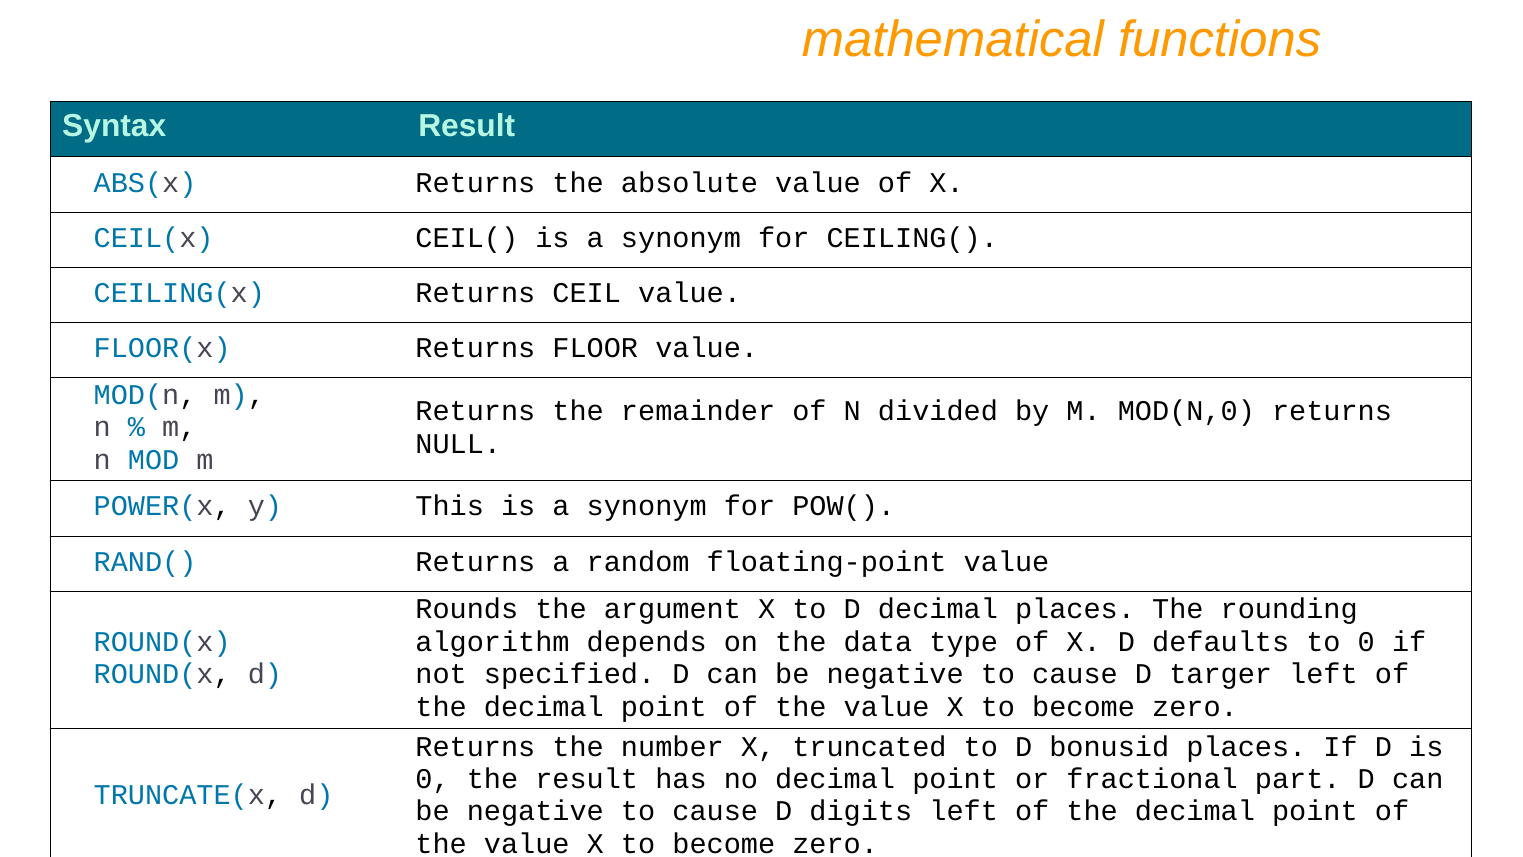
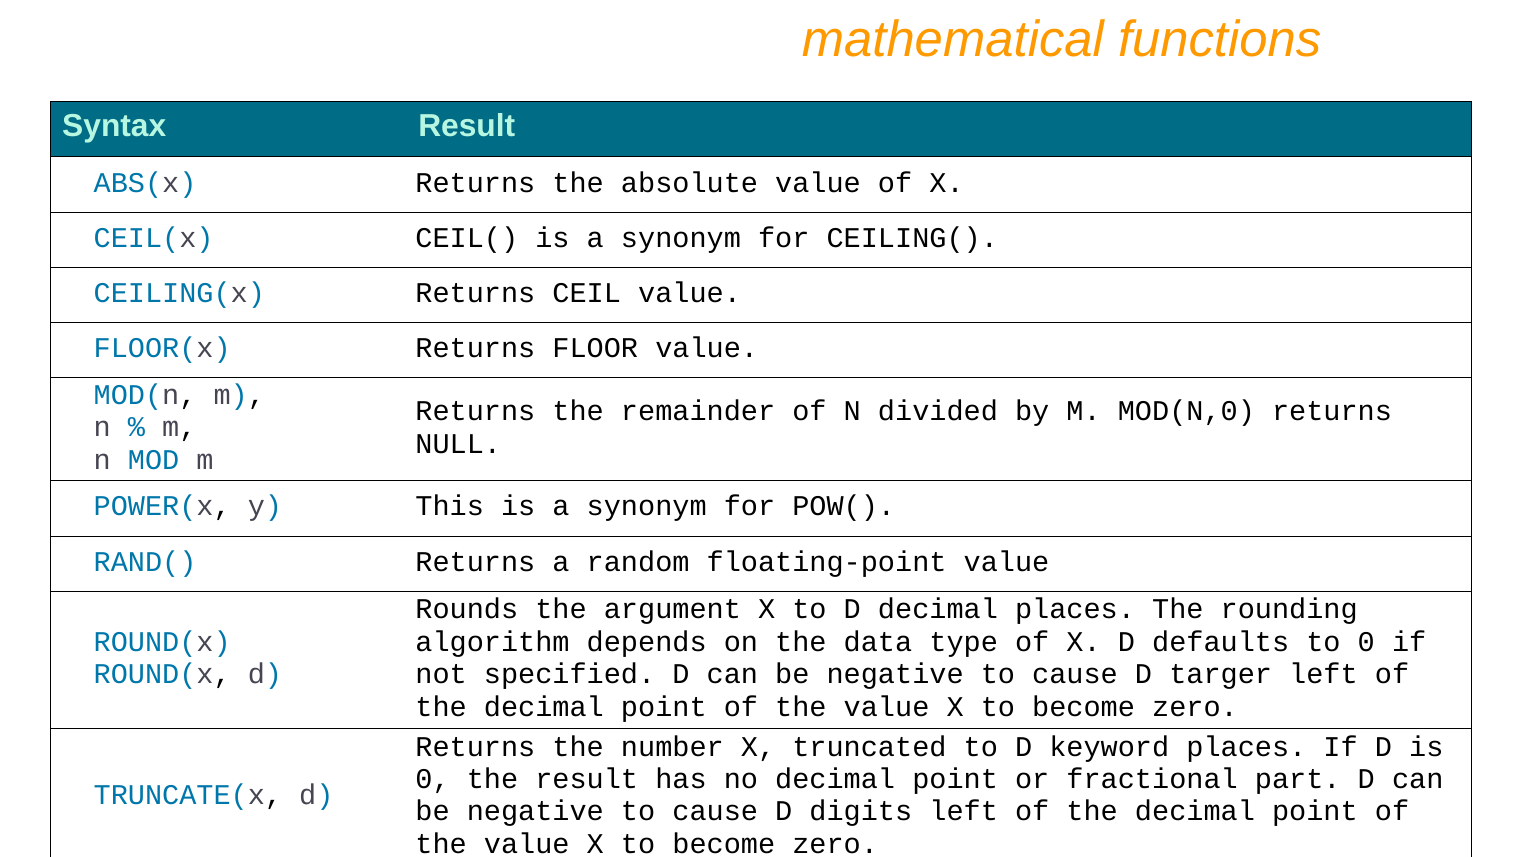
bonusid: bonusid -> keyword (1109, 746)
